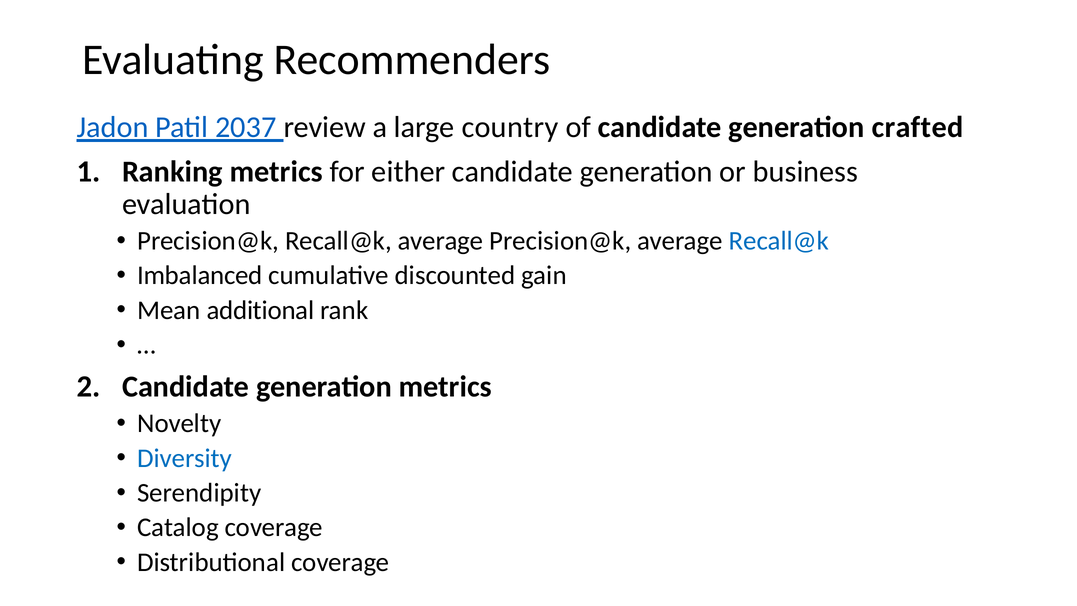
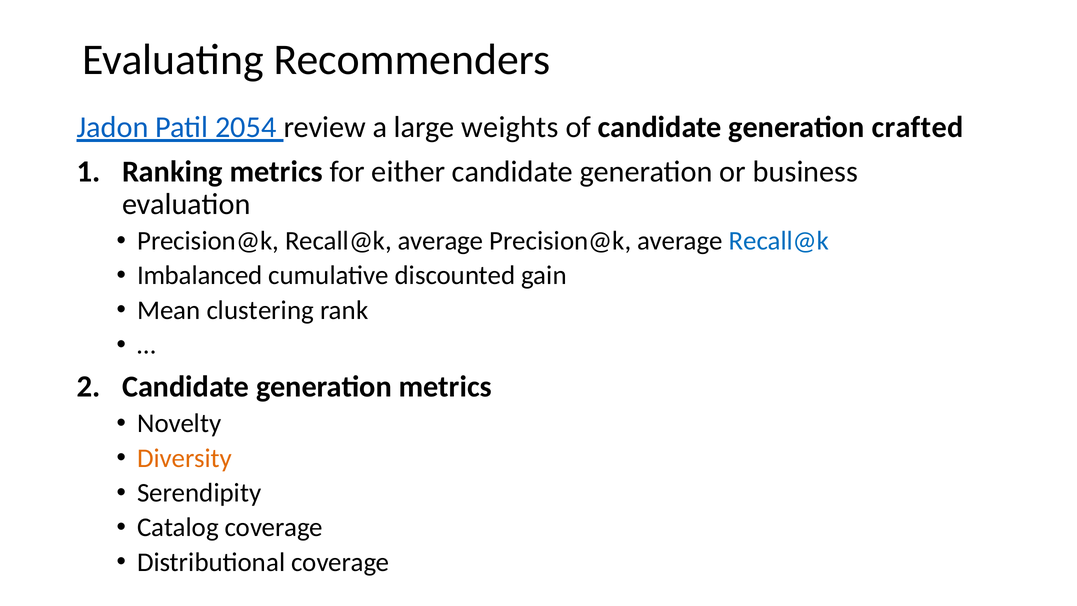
2037: 2037 -> 2054 (246, 127)
country: country -> weights (510, 127)
additional: additional -> clustering (260, 310)
Diversity colour: blue -> orange (185, 458)
